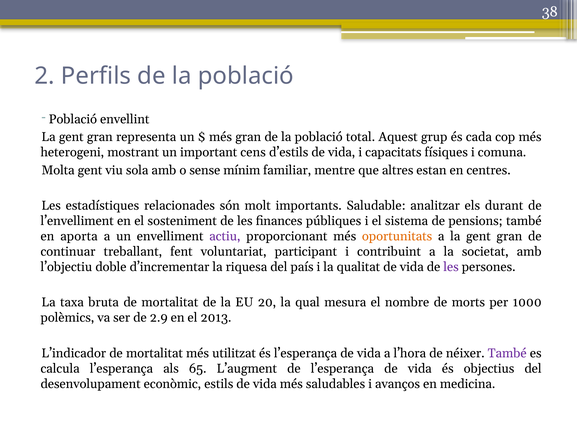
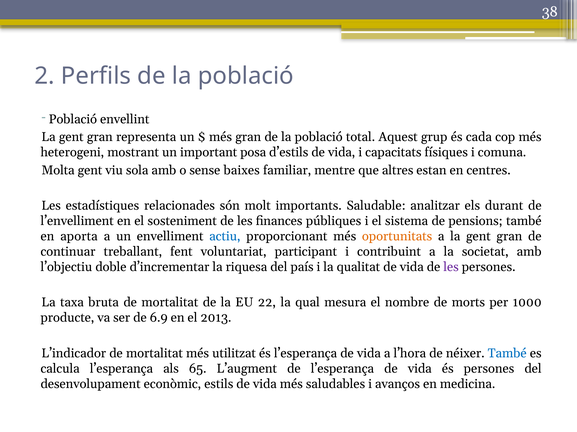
cens: cens -> posa (253, 153)
mínim: mínim -> baixes (242, 170)
actiu colour: purple -> blue (225, 237)
20: 20 -> 22 (267, 303)
polèmics: polèmics -> producte (67, 318)
2.9: 2.9 -> 6.9 (159, 318)
També colour: purple -> blue (507, 354)
és objectius: objectius -> persones (489, 369)
